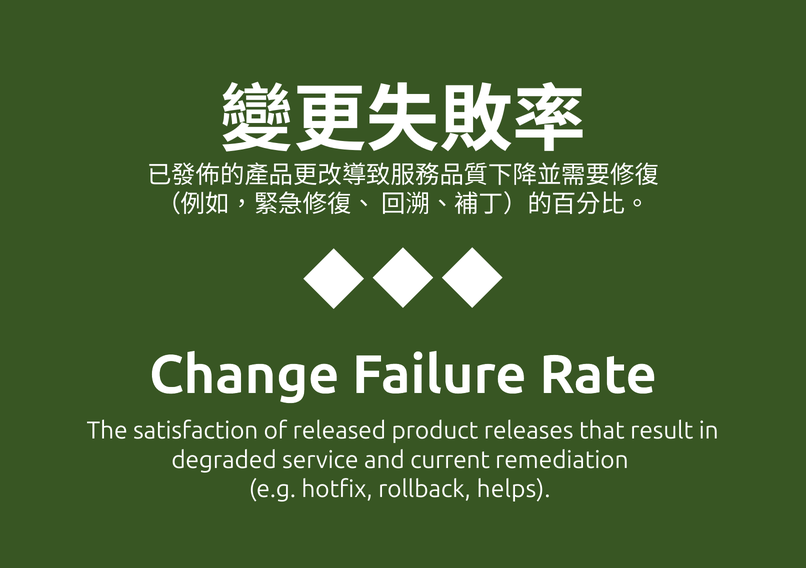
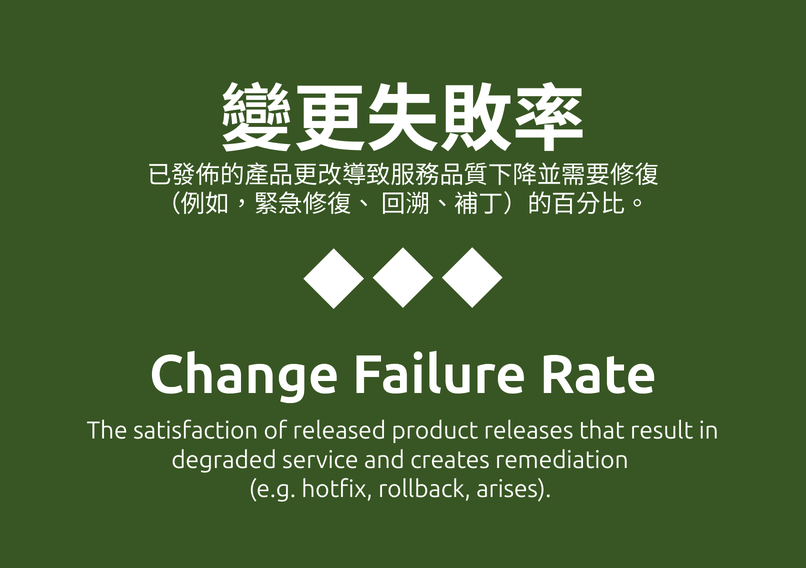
current: current -> creates (450, 460)
helps: helps -> arises (514, 489)
